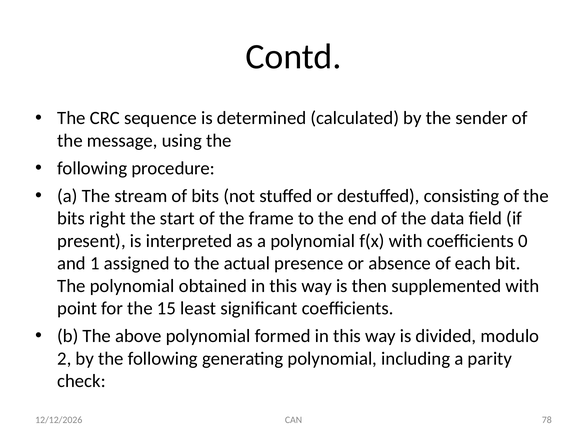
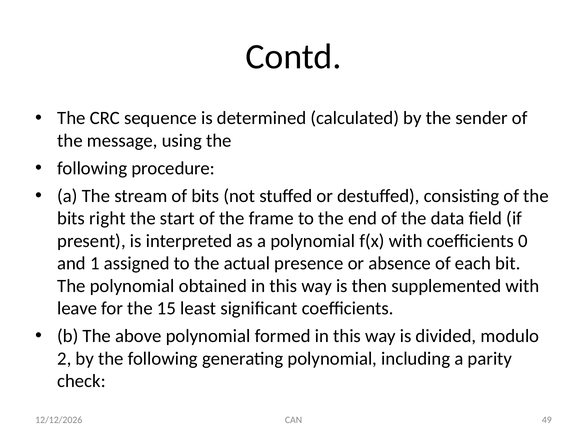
point: point -> leave (77, 309)
78: 78 -> 49 (547, 420)
